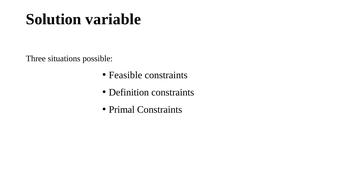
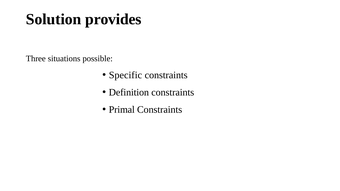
variable: variable -> provides (113, 19)
Feasible: Feasible -> Specific (125, 75)
